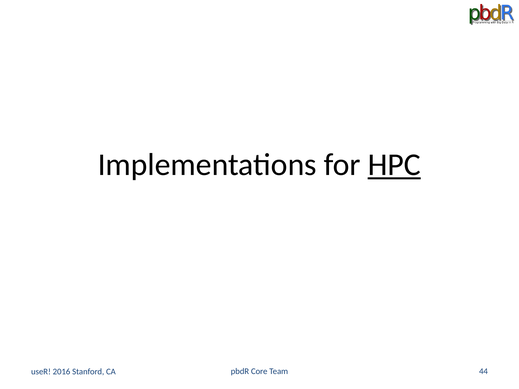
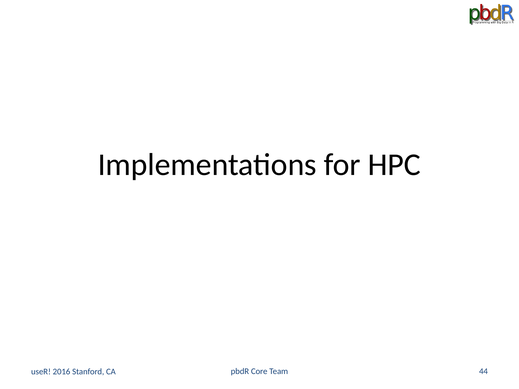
HPC underline: present -> none (394, 165)
